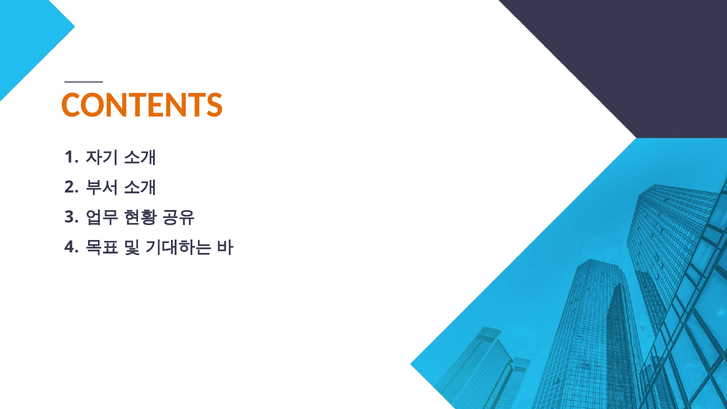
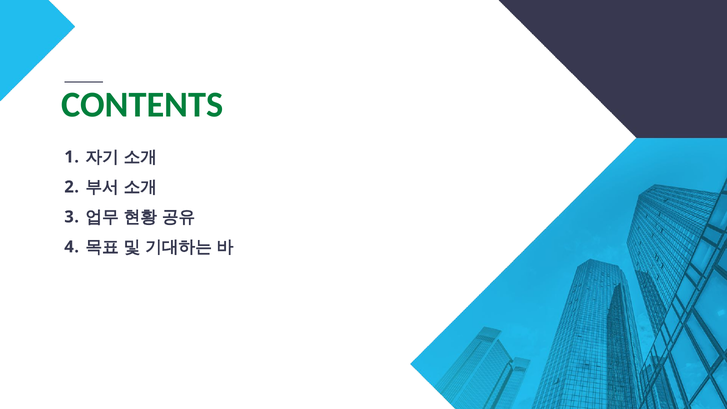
CONTENTS colour: orange -> green (142, 105)
